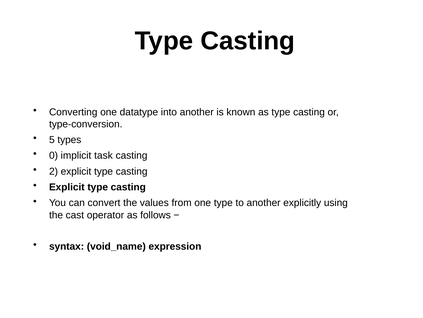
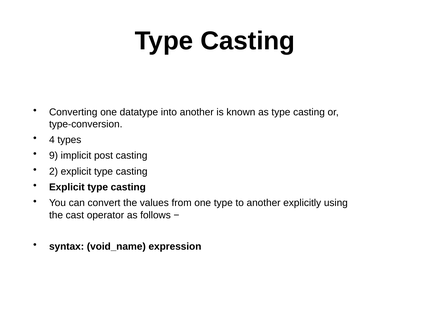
5: 5 -> 4 (52, 140)
0: 0 -> 9 (54, 155)
task: task -> post (104, 155)
